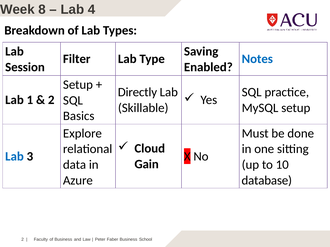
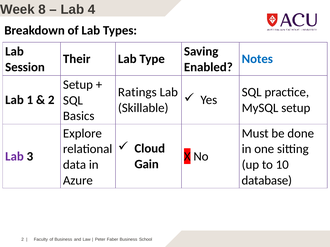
Filter: Filter -> Their (77, 59)
Directly: Directly -> Ratings (137, 92)
Lab colour: blue -> purple (14, 157)
